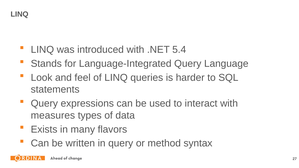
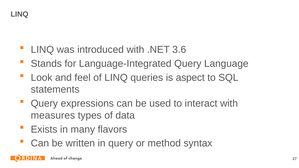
5.4: 5.4 -> 3.6 (179, 50)
harder: harder -> aspect (190, 78)
